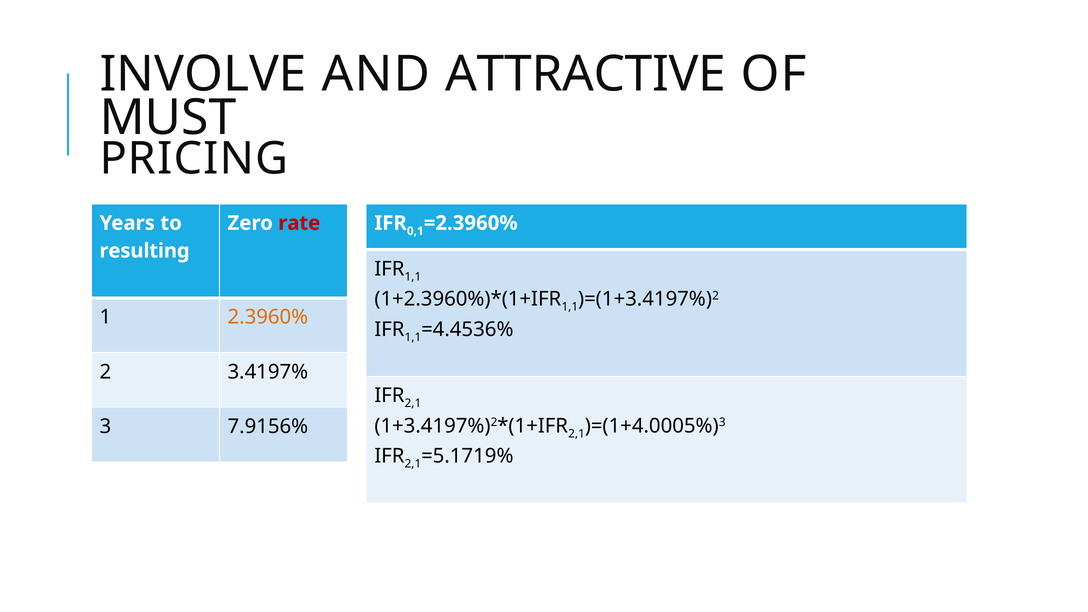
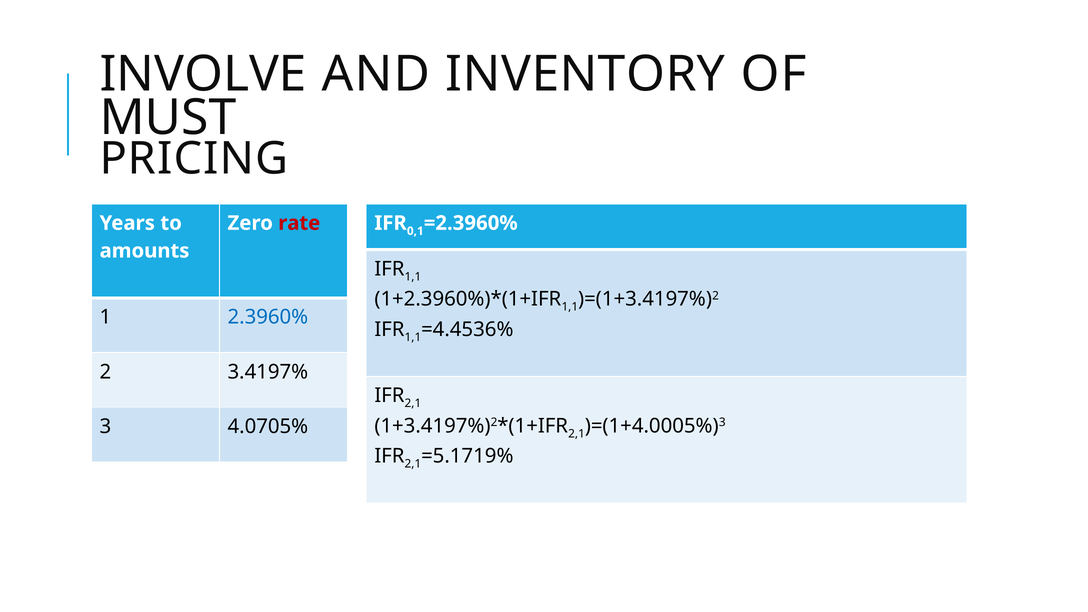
ATTRACTIVE: ATTRACTIVE -> INVENTORY (585, 74)
resulting: resulting -> amounts (145, 251)
2.3960% colour: orange -> blue (268, 317)
7.9156%: 7.9156% -> 4.0705% (268, 426)
